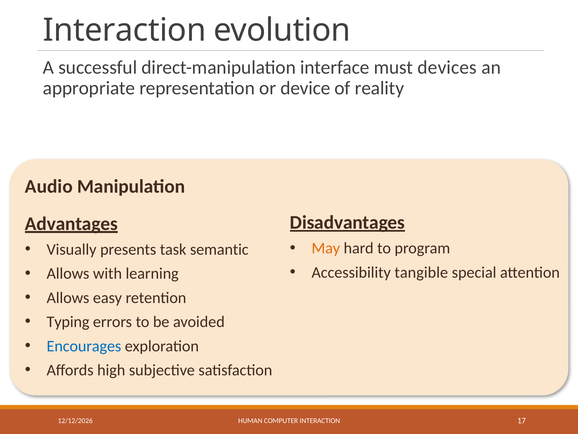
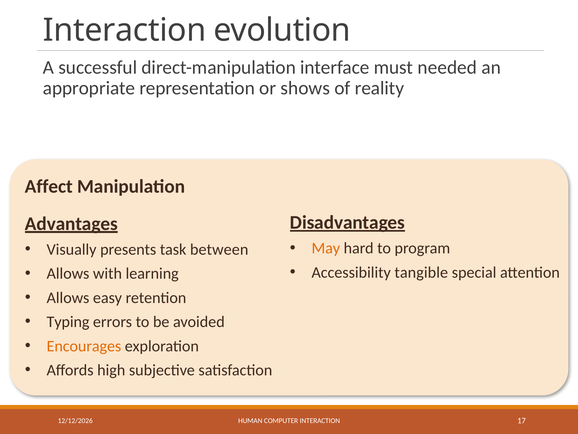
devices: devices -> needed (447, 67)
device: device -> shows (305, 88)
Audio: Audio -> Affect (49, 186)
semantic: semantic -> between (219, 249)
Encourages colour: blue -> orange (84, 346)
